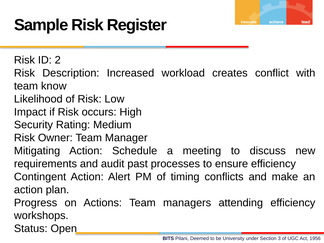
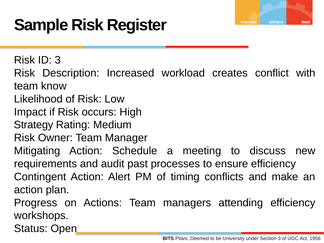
ID 2: 2 -> 3 (58, 60)
Security: Security -> Strategy (34, 125)
